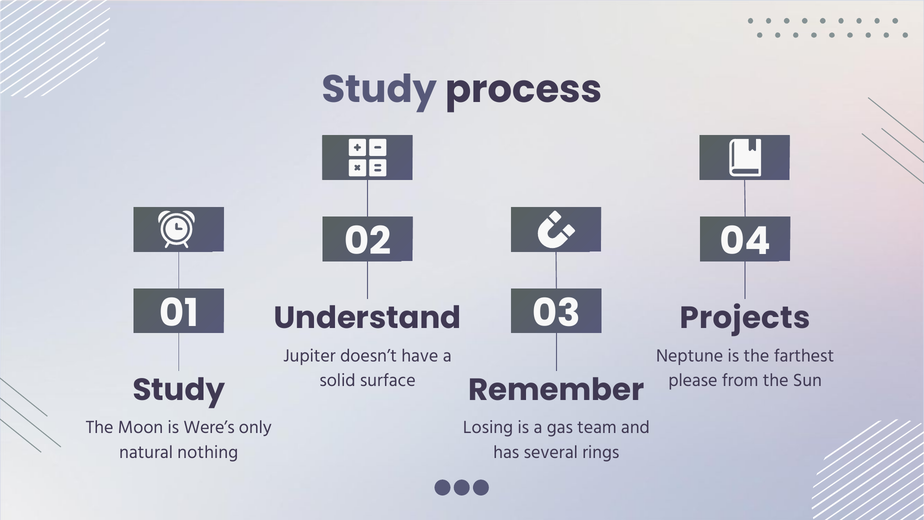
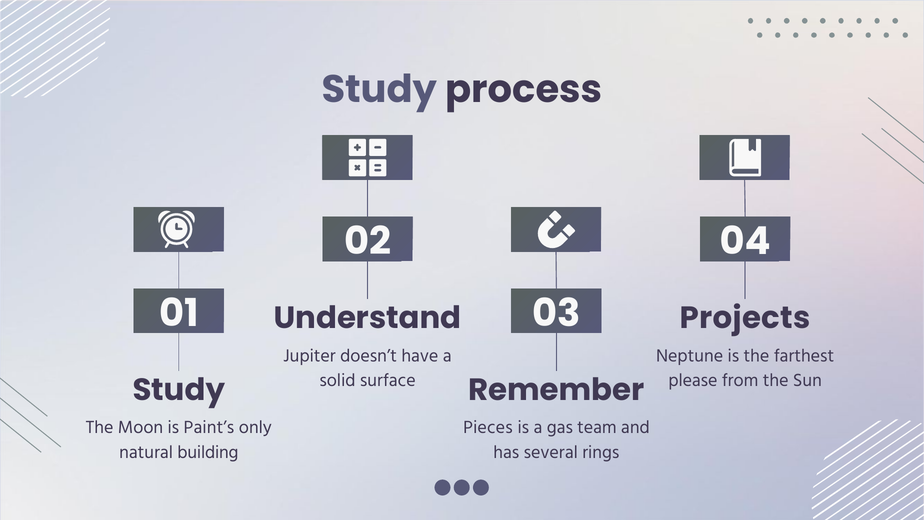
Were’s: Were’s -> Paint’s (209, 427)
Losing: Losing -> Pieces (488, 427)
nothing: nothing -> building (208, 452)
